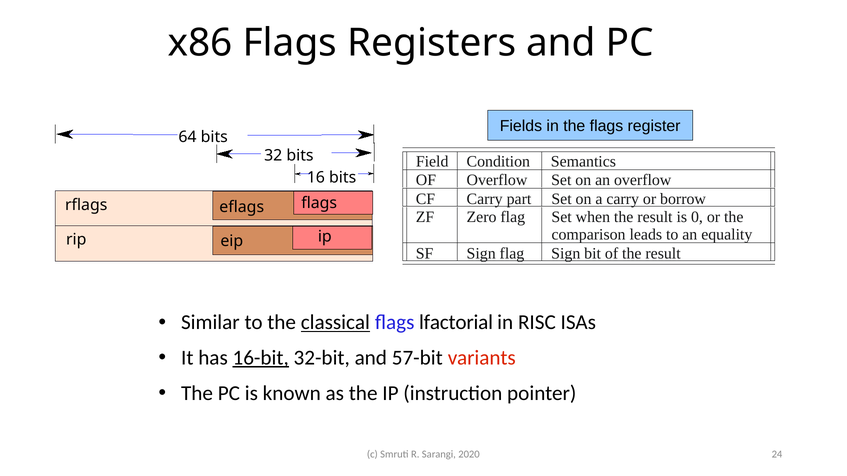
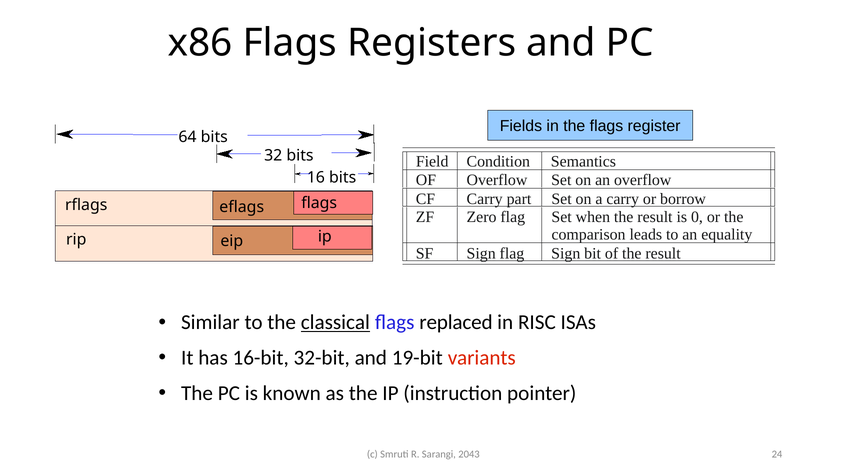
lfactorial: lfactorial -> replaced (456, 323)
16-bit underline: present -> none (261, 358)
57-bit: 57-bit -> 19-bit (417, 358)
2020: 2020 -> 2043 (469, 455)
